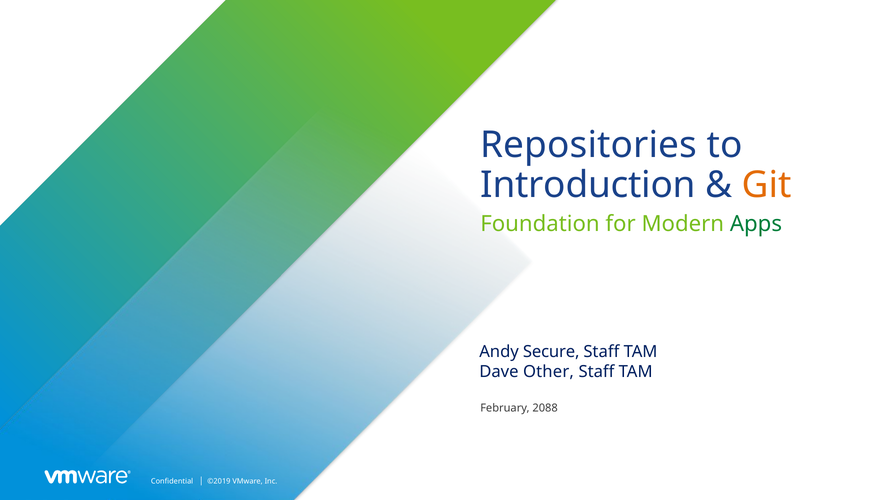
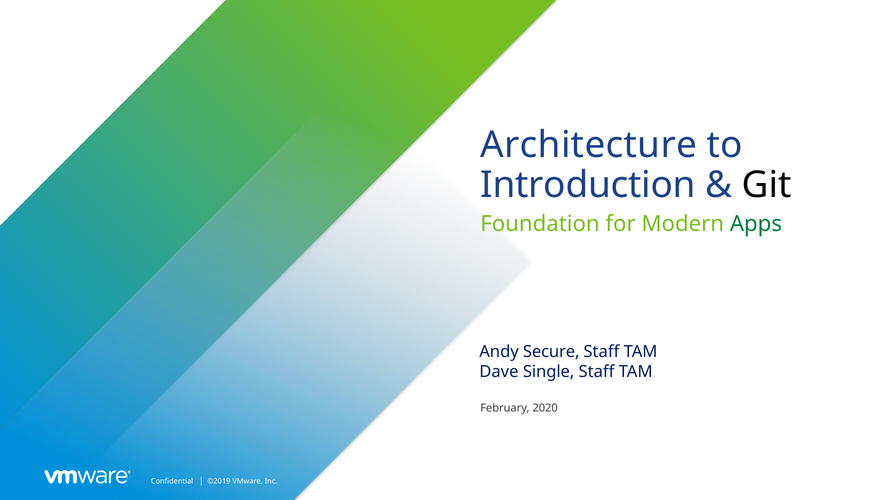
Repositories: Repositories -> Architecture (589, 145)
Git colour: orange -> black (767, 185)
Other: Other -> Single (549, 372)
2088: 2088 -> 2020 (545, 408)
